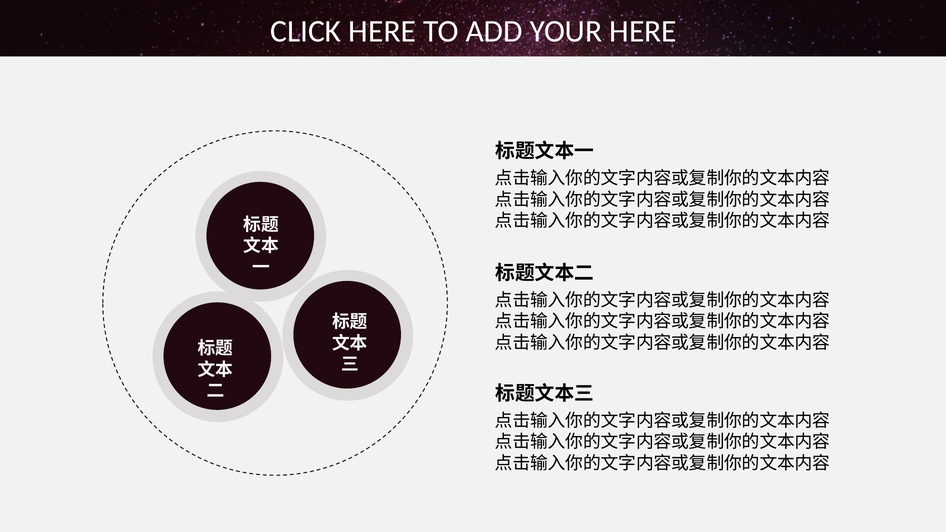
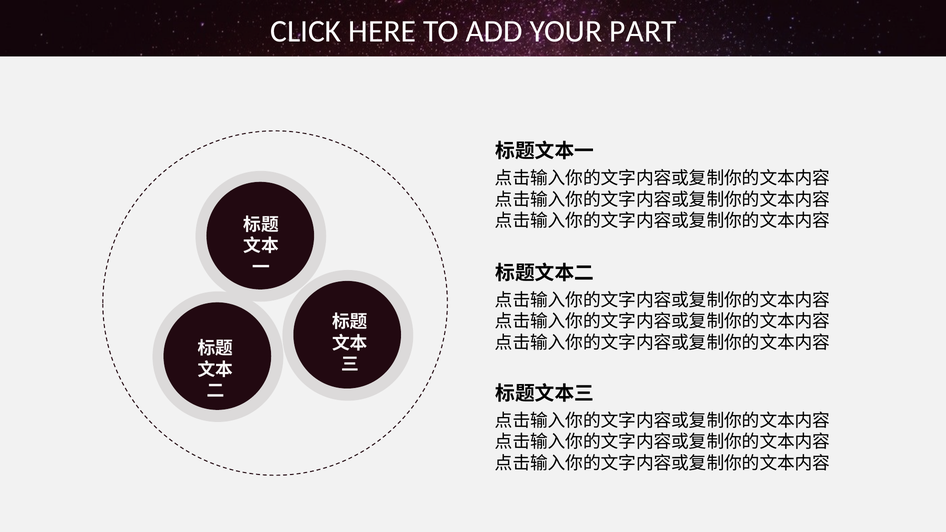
YOUR HERE: HERE -> PART (643, 31)
